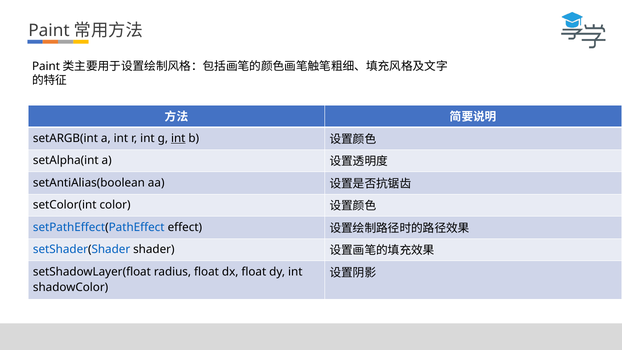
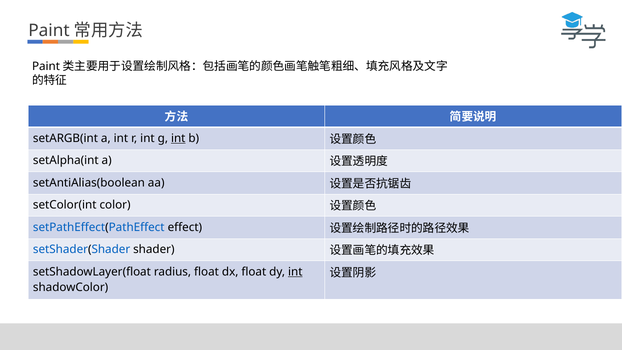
int underline: none -> present (295, 272)
